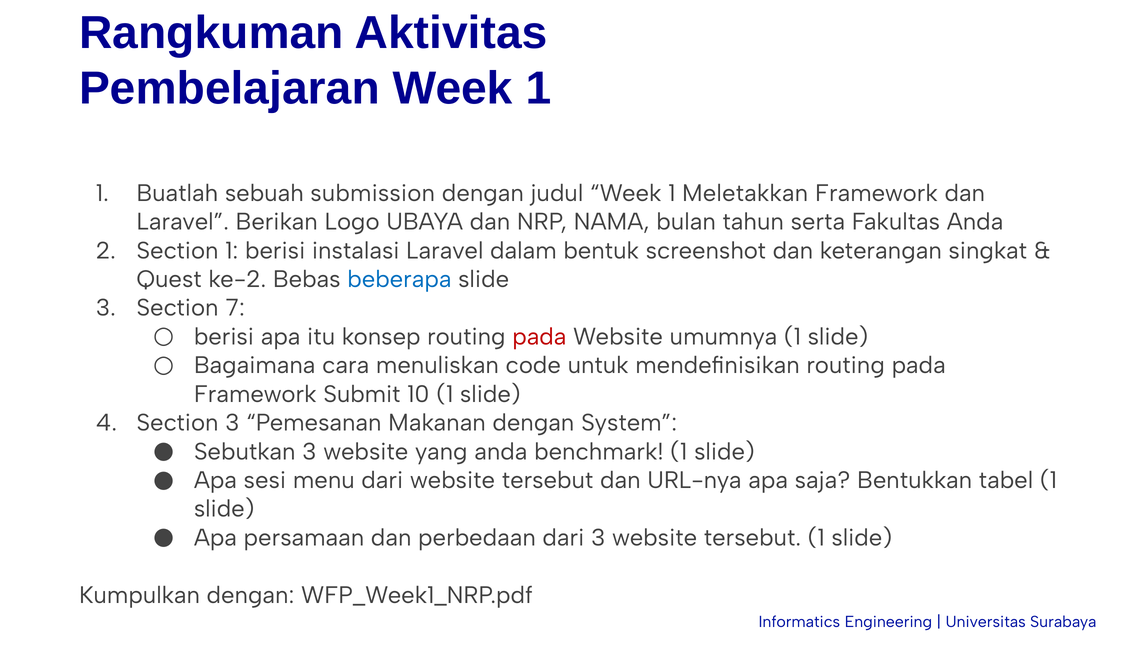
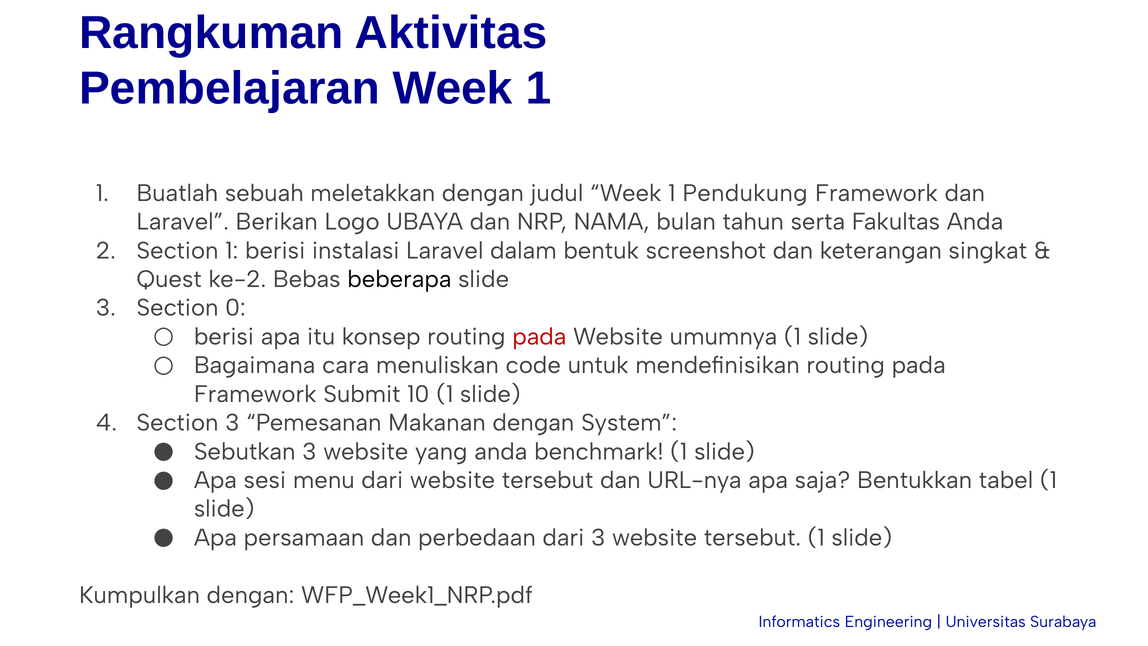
submission: submission -> meletakkan (373, 193)
Meletakkan: Meletakkan -> Pendukung (745, 193)
beberapa colour: blue -> black (399, 279)
7: 7 -> 0 (235, 308)
